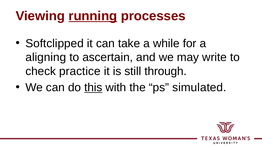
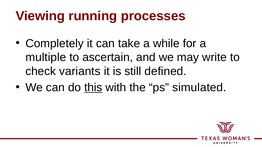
running underline: present -> none (93, 16)
Softclipped: Softclipped -> Completely (55, 43)
aligning: aligning -> multiple (46, 57)
practice: practice -> variants (80, 71)
through: through -> defined (166, 71)
